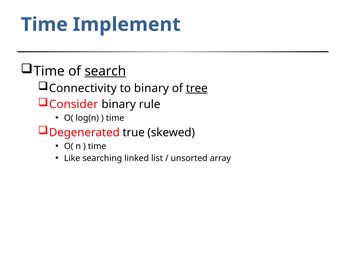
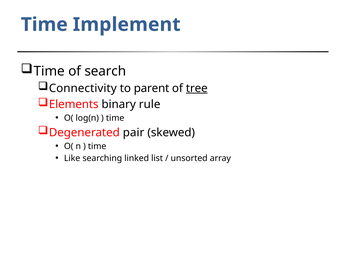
search underline: present -> none (105, 71)
to binary: binary -> parent (152, 88)
Consider: Consider -> Elements (74, 105)
true: true -> pair (134, 133)
